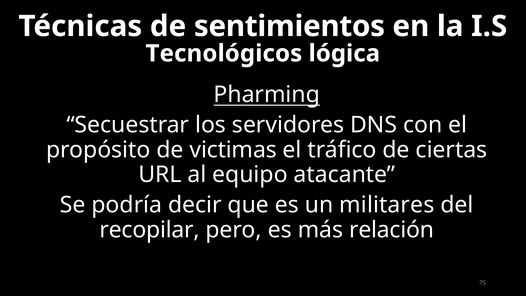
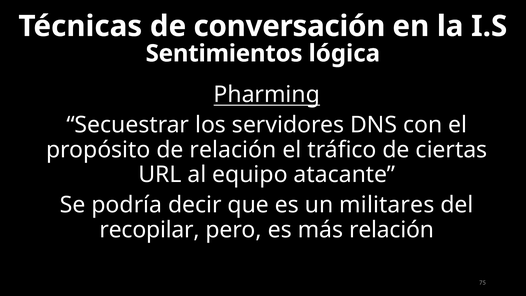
sentimientos: sentimientos -> conversación (289, 26)
Tecnológicos: Tecnológicos -> Sentimientos (224, 53)
de victimas: victimas -> relación (233, 150)
